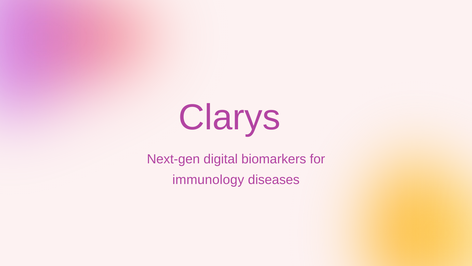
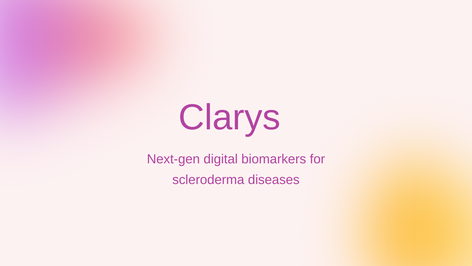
immunology: immunology -> scleroderma (208, 179)
